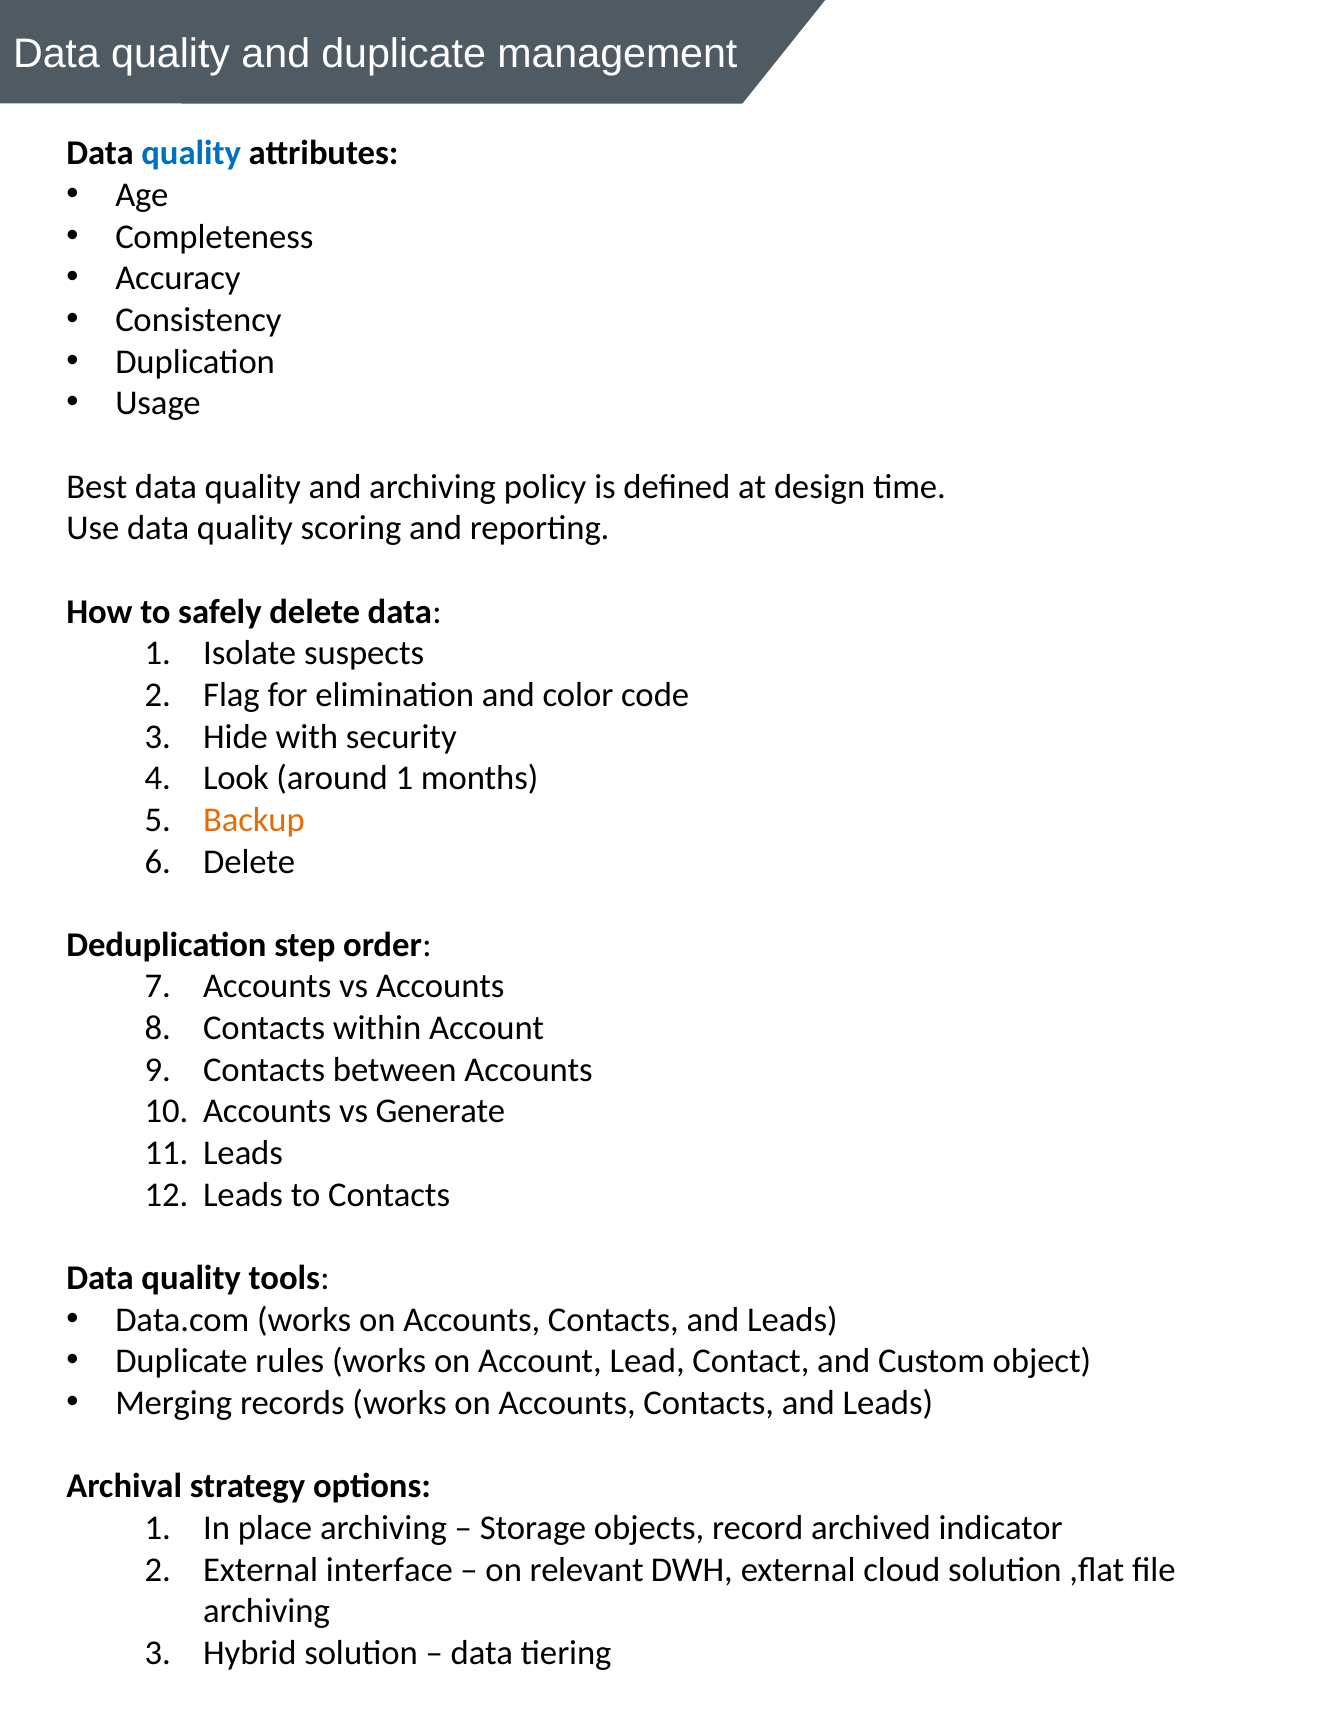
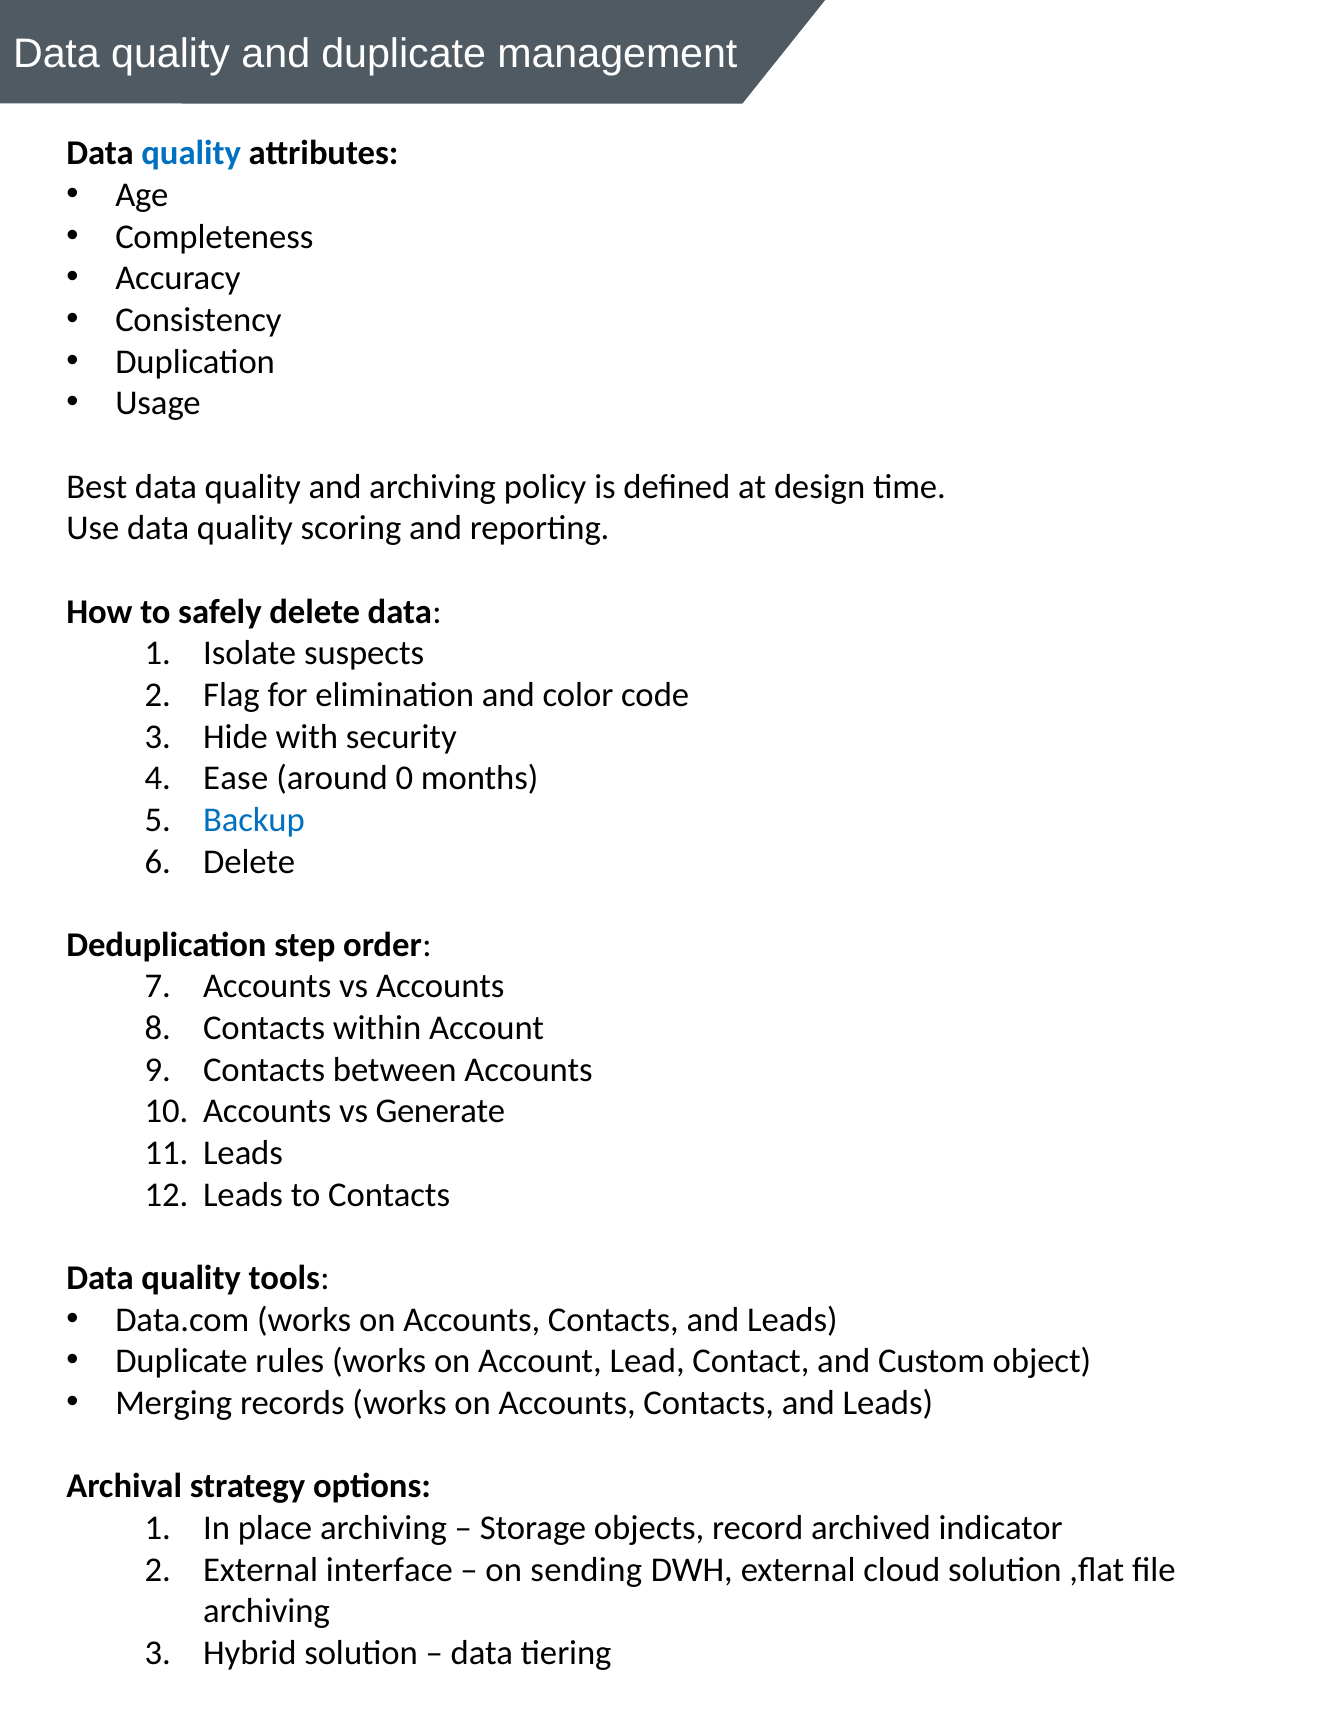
Look: Look -> Ease (236, 778)
around 1: 1 -> 0 (404, 778)
Backup colour: orange -> blue (254, 820)
relevant: relevant -> sending (586, 1569)
